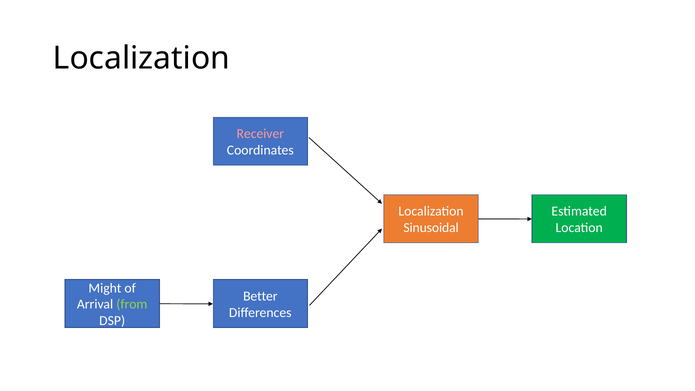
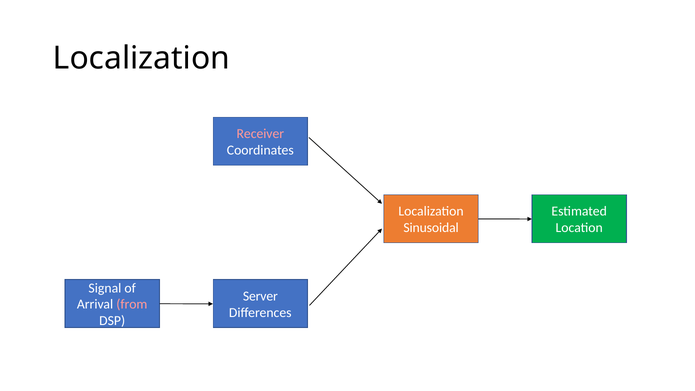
Might: Might -> Signal (105, 288)
Better: Better -> Server (260, 296)
from colour: light green -> pink (132, 304)
